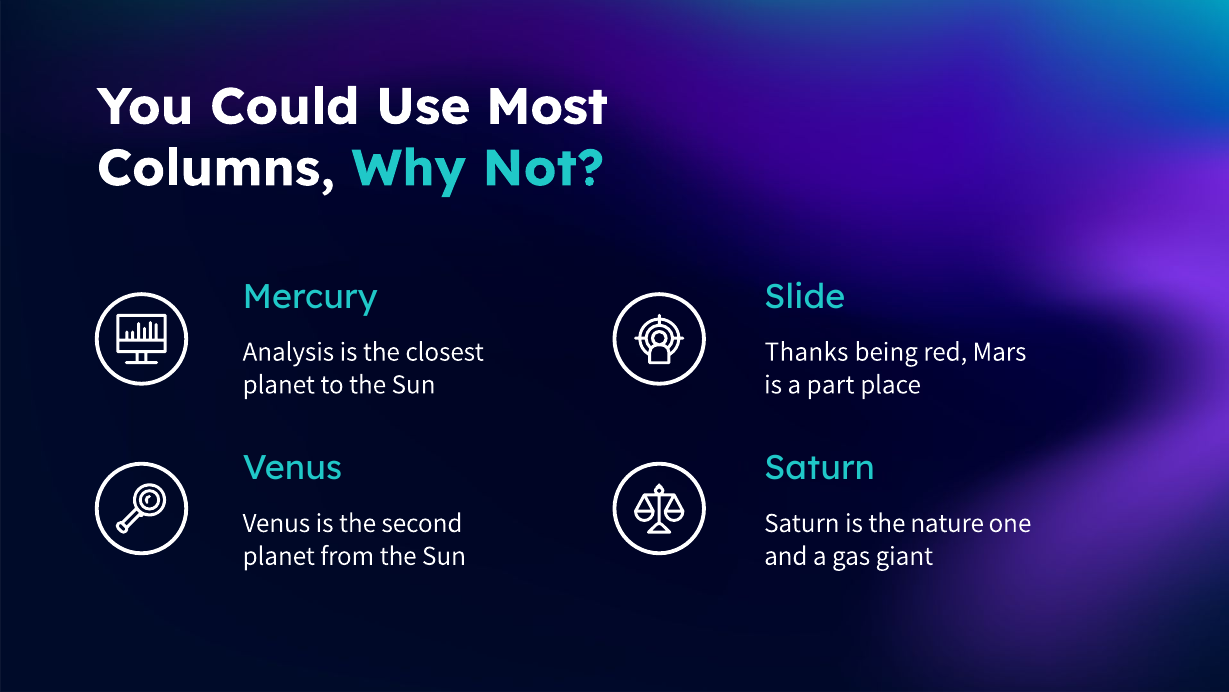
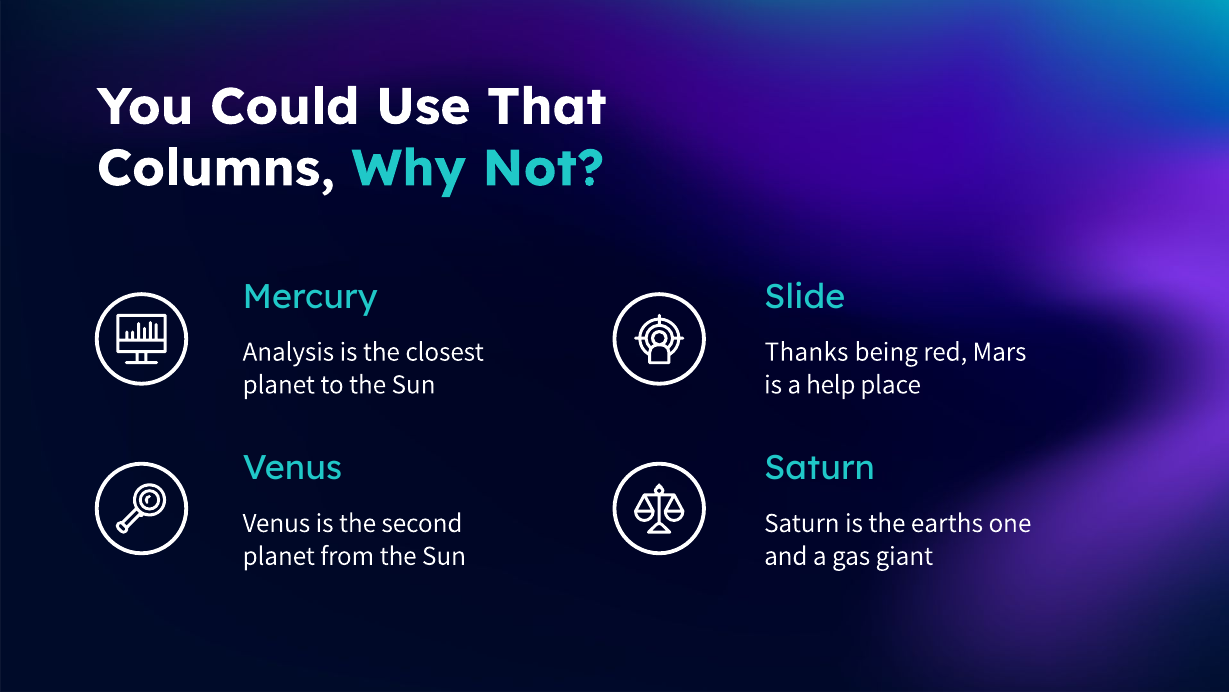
Most: Most -> That (547, 107)
part: part -> help (831, 384)
nature: nature -> earths (947, 522)
